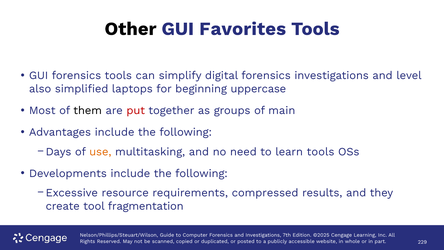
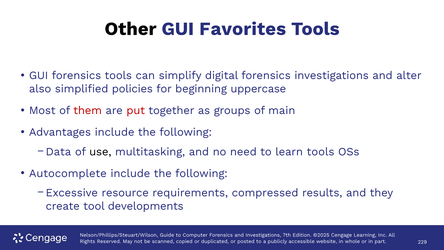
level: level -> alter (409, 76)
laptops: laptops -> policies (132, 89)
them colour: black -> red (88, 111)
Days: Days -> Data (58, 152)
use colour: orange -> black (100, 152)
Developments: Developments -> Autocomplete (68, 173)
fragmentation: fragmentation -> developments (146, 206)
